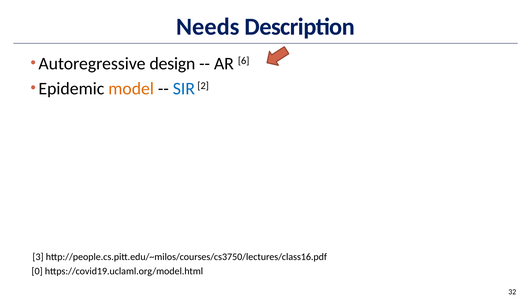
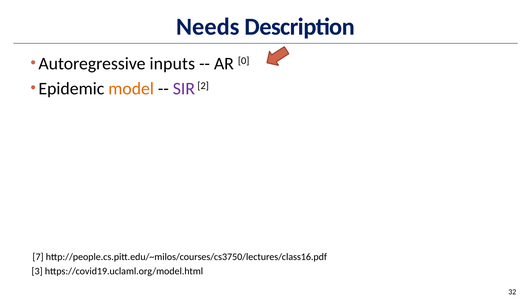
design: design -> inputs (172, 64)
6: 6 -> 0 (244, 61)
SIR colour: blue -> purple (184, 88)
3: 3 -> 7 (38, 257)
0: 0 -> 3 (37, 271)
